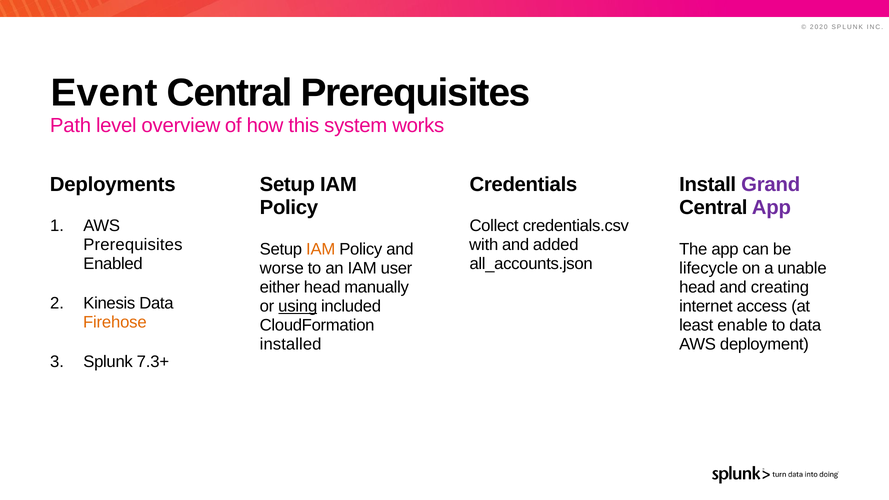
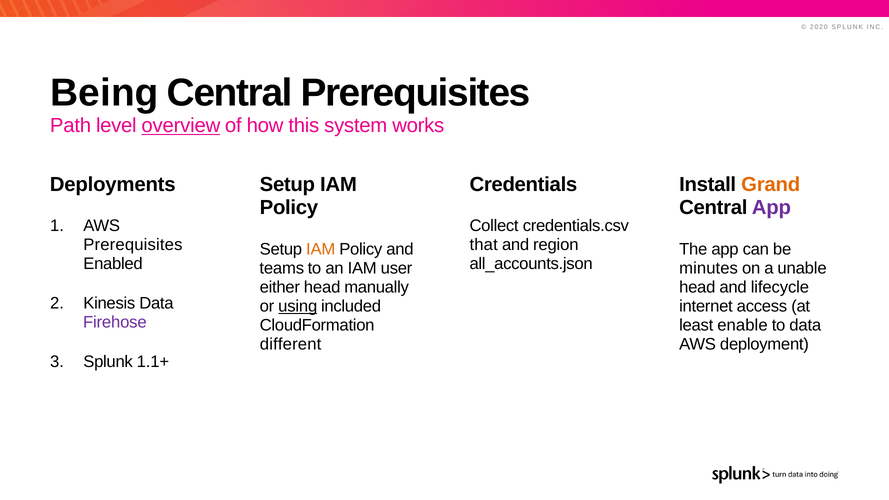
Event: Event -> Being (104, 93)
overview underline: none -> present (181, 126)
Grand colour: purple -> orange (771, 185)
with: with -> that (484, 245)
added: added -> region (556, 245)
worse: worse -> teams (282, 268)
lifecycle: lifecycle -> minutes (709, 268)
creating: creating -> lifecycle (780, 287)
Firehose colour: orange -> purple (115, 322)
installed: installed -> different (291, 344)
7.3+: 7.3+ -> 1.1+ (153, 362)
